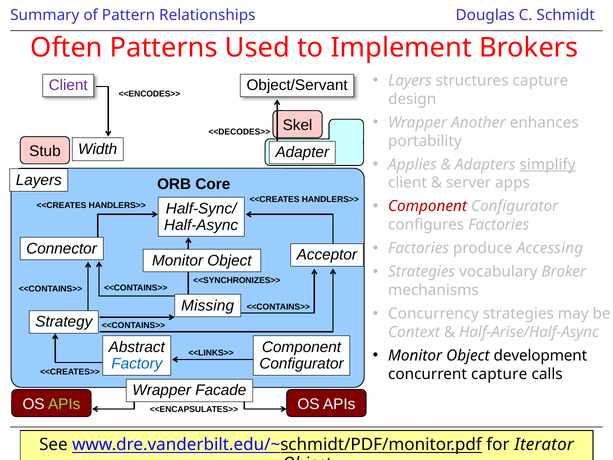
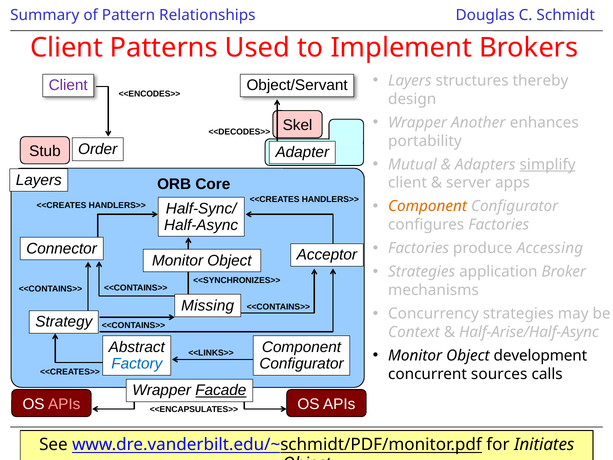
Often: Often -> Client (67, 48)
structures capture: capture -> thereby (540, 81)
Width: Width -> Order (98, 149)
Applies: Applies -> Mutual (412, 164)
Component colour: red -> orange (428, 206)
vocabulary: vocabulary -> application (498, 272)
concurrent capture: capture -> sources (499, 374)
Facade underline: none -> present (221, 390)
APIs colour: light green -> pink (64, 404)
Iterator: Iterator -> Initiates (544, 445)
